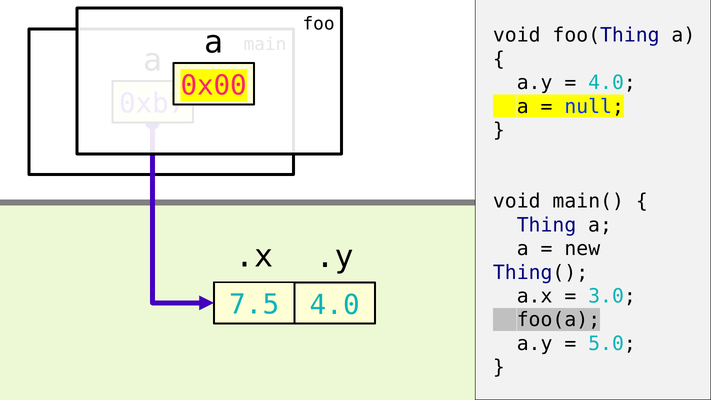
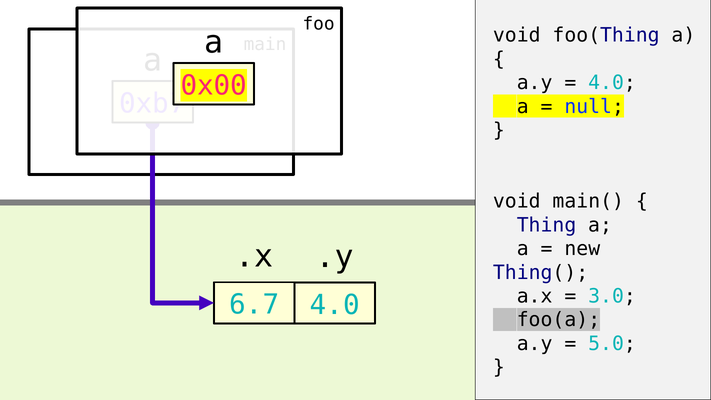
7.5: 7.5 -> 6.7 (254, 305)
